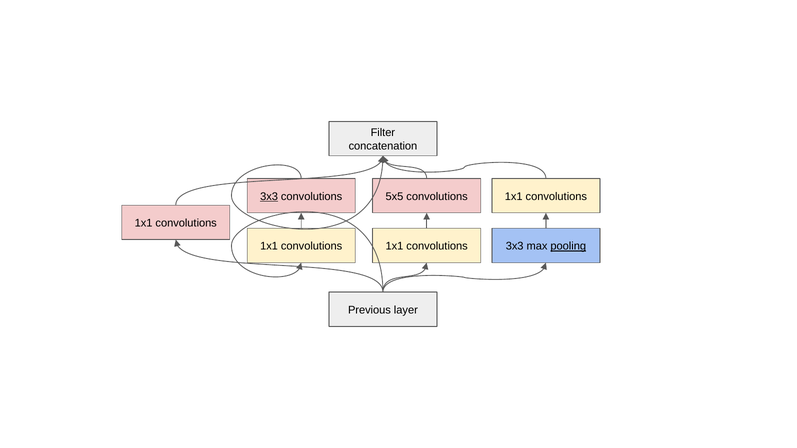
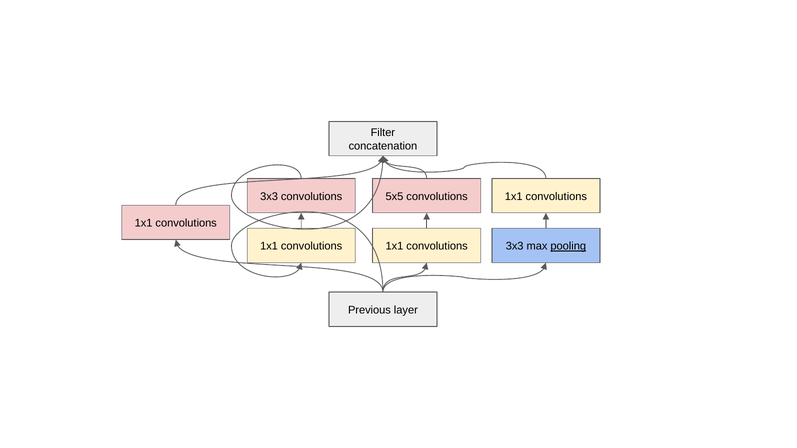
3x3 underline: present -> none (269, 197)
